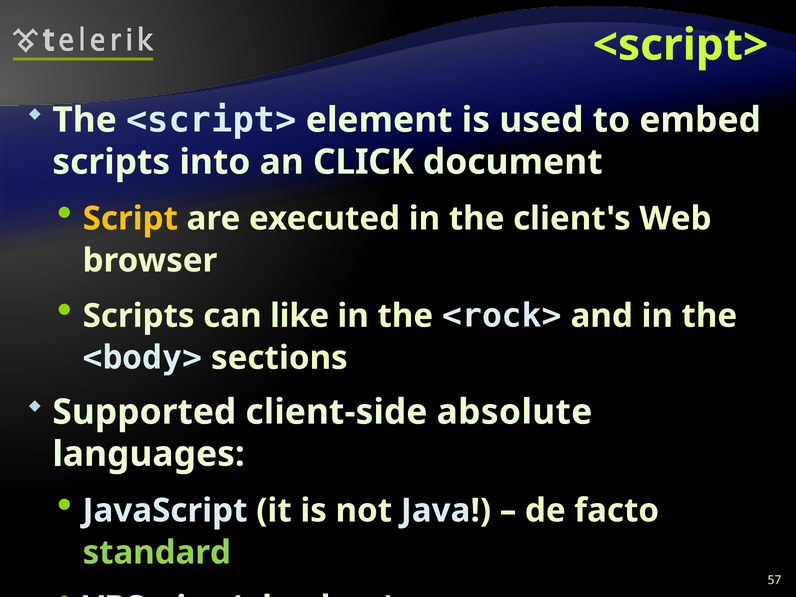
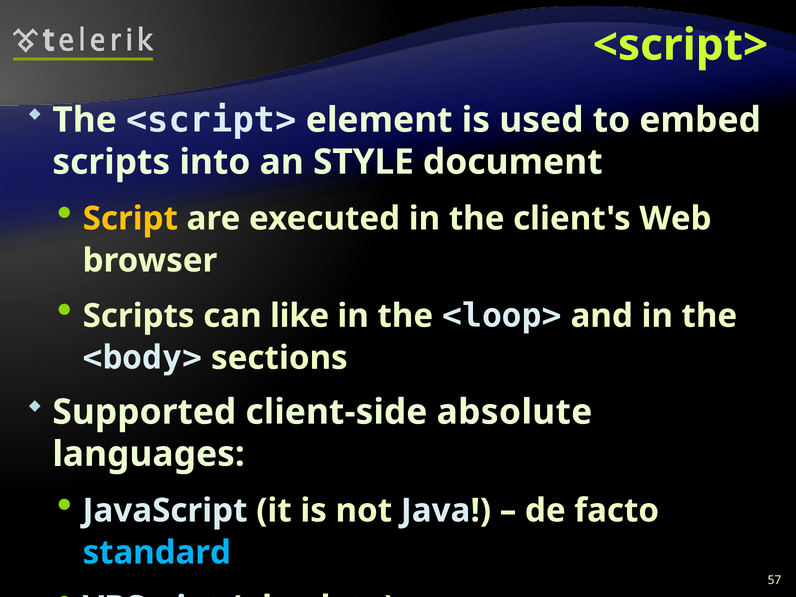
CLICK: CLICK -> STYLE (363, 162)
<rock>: <rock> -> <loop> (502, 316)
standard colour: light green -> light blue (157, 553)
